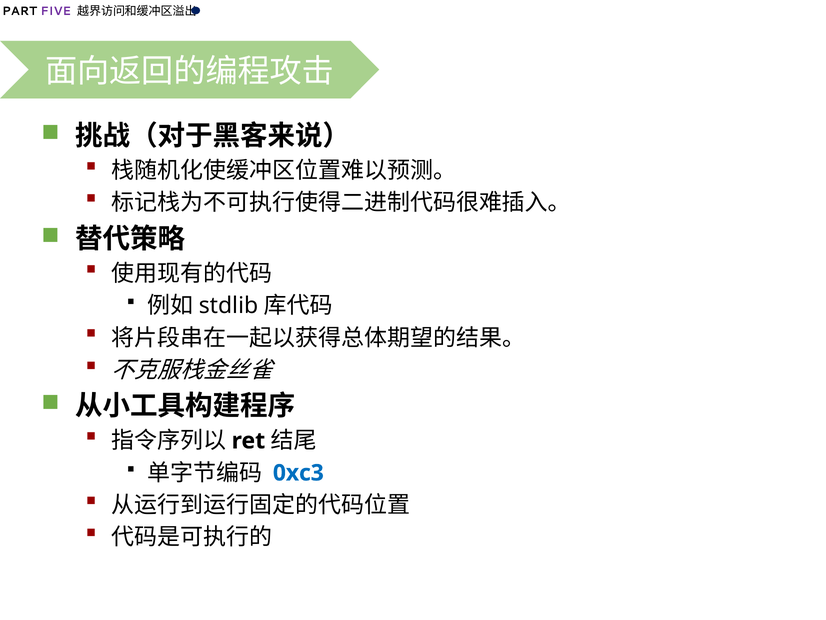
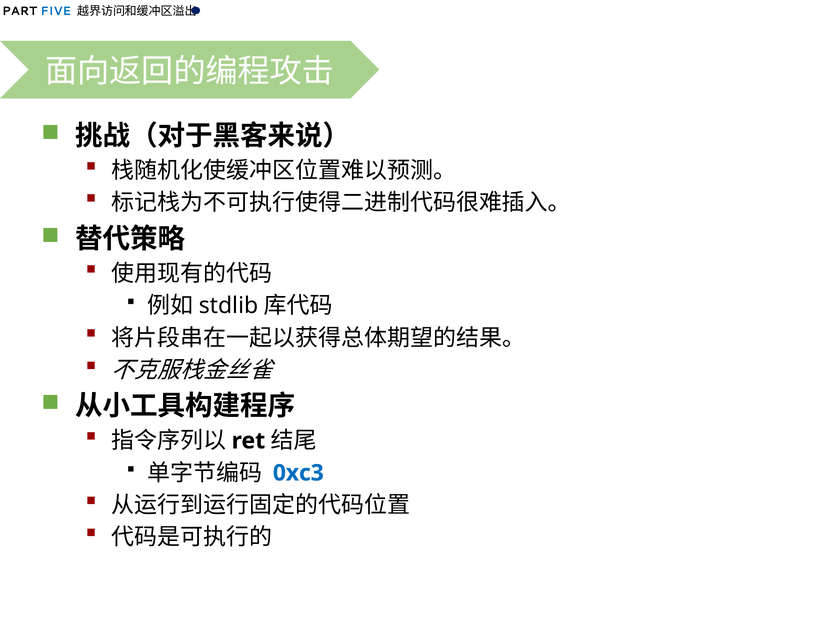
FIVE colour: purple -> blue (56, 11)
